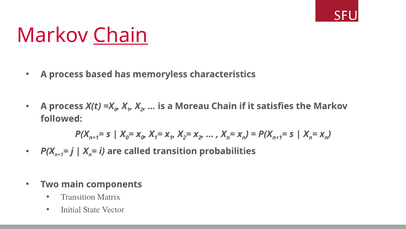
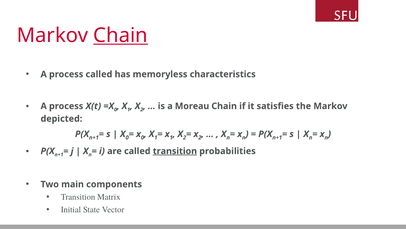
process based: based -> called (99, 74)
followed: followed -> depicted (61, 118)
transition underline: none -> present (175, 151)
